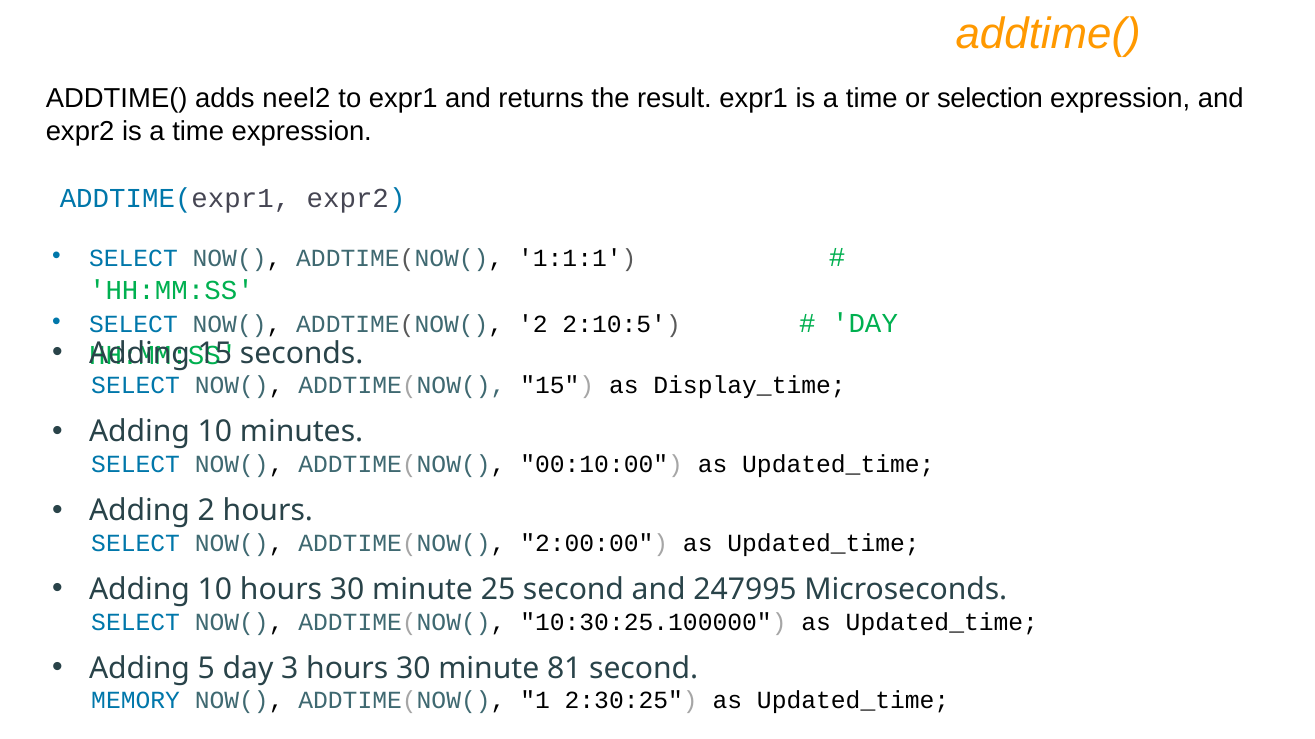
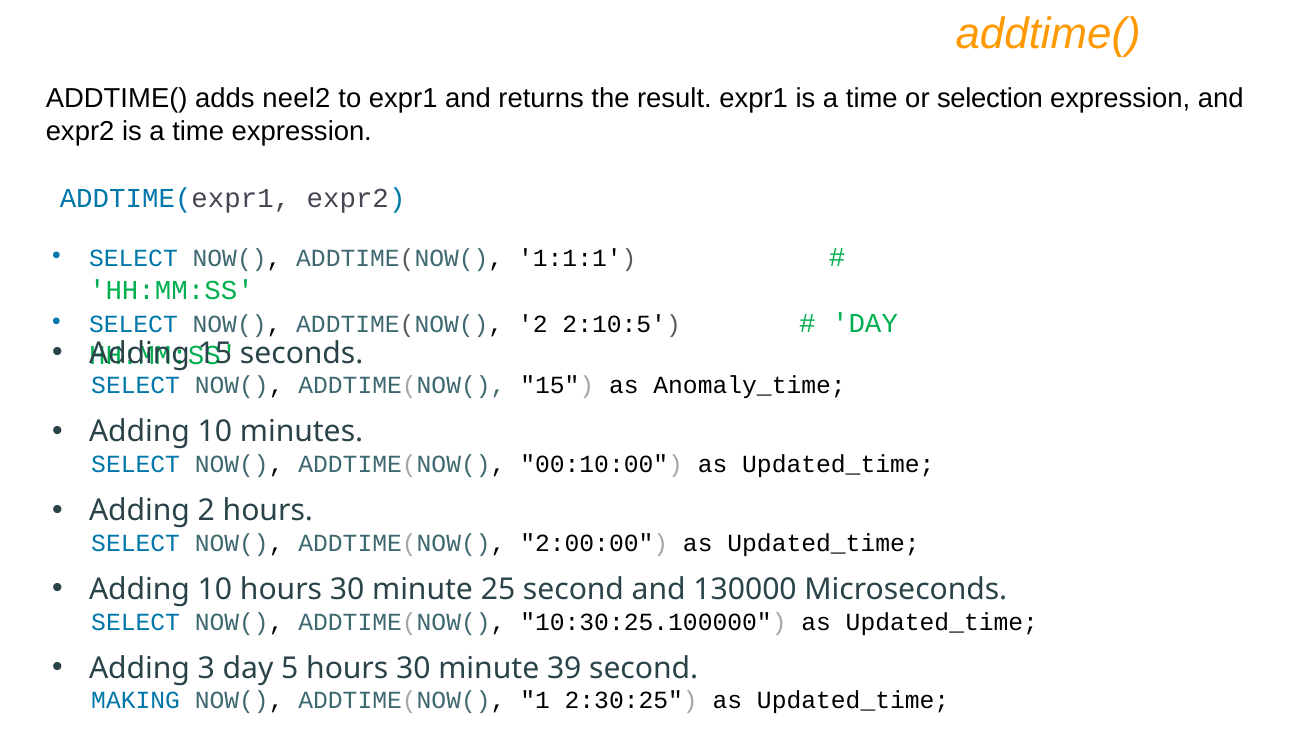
Display_time: Display_time -> Anomaly_time (750, 386)
247995: 247995 -> 130000 (745, 590)
5: 5 -> 3 (206, 669)
3: 3 -> 5 (290, 669)
81: 81 -> 39 (564, 669)
MEMORY: MEMORY -> MAKING (136, 701)
